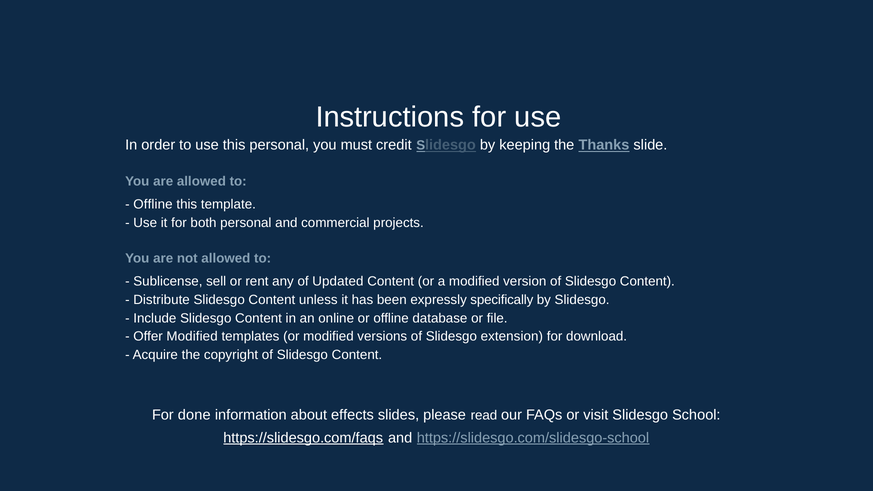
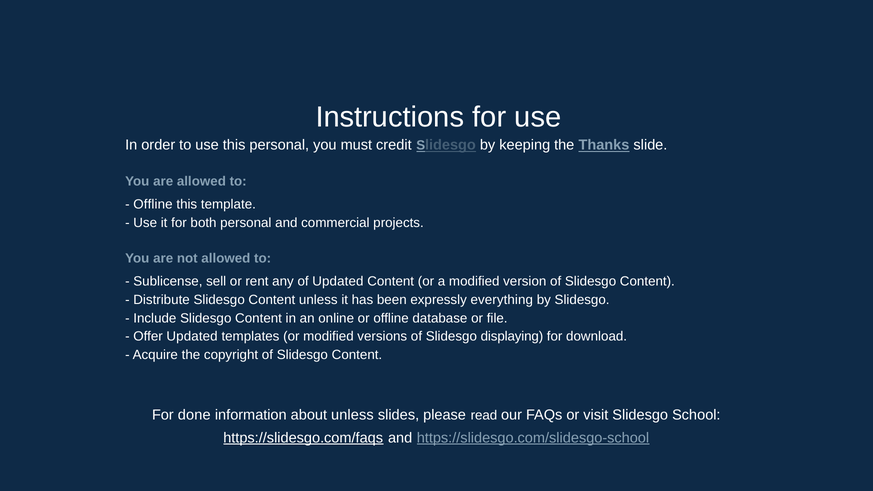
specifically: specifically -> everything (502, 300)
Offer Modified: Modified -> Updated (192, 337)
extension: extension -> displaying (512, 337)
about effects: effects -> unless (352, 415)
